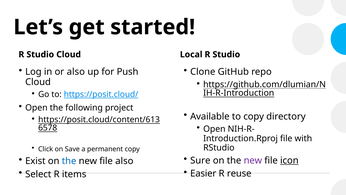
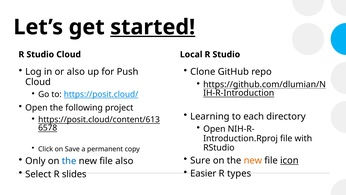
started underline: none -> present (153, 27)
Available: Available -> Learning (210, 116)
to copy: copy -> each (254, 116)
new colour: purple -> orange (253, 160)
Exist: Exist -> Only (35, 161)
reuse: reuse -> types (239, 173)
items: items -> slides (74, 174)
